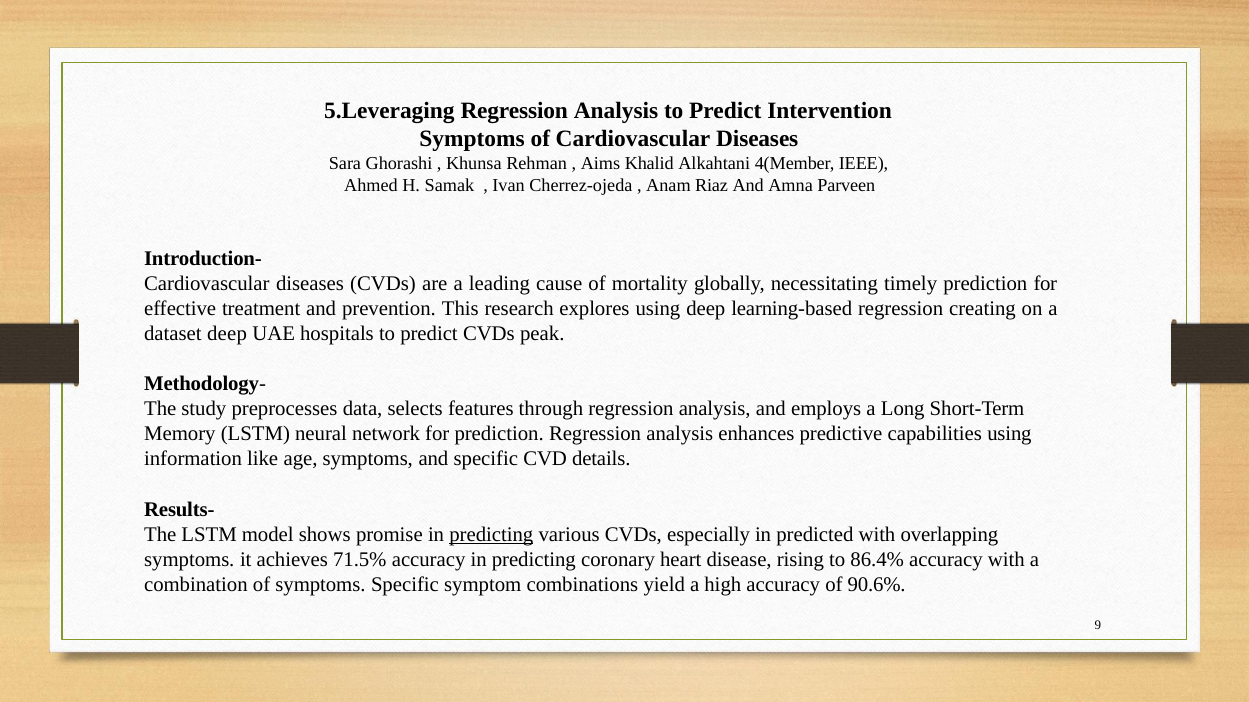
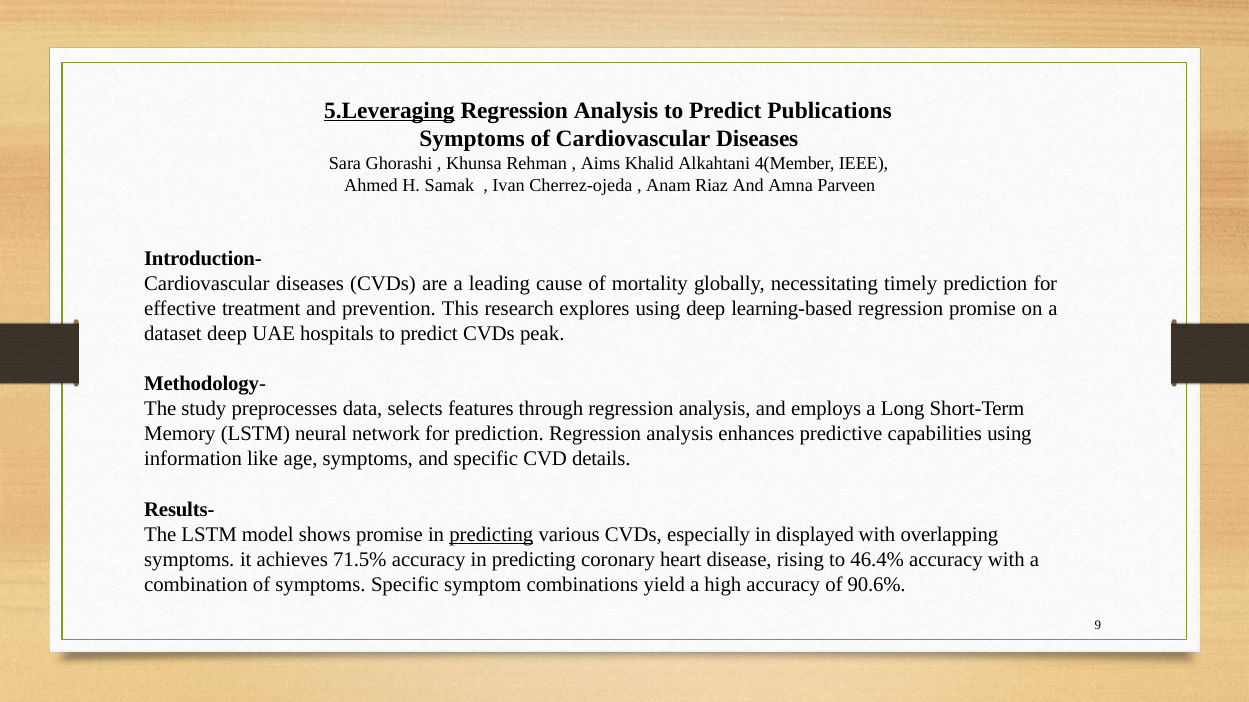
5.Leveraging underline: none -> present (389, 111)
Intervention: Intervention -> Publications (830, 111)
regression creating: creating -> promise (982, 308)
predicted: predicted -> displayed (815, 535)
86.4%: 86.4% -> 46.4% (877, 560)
